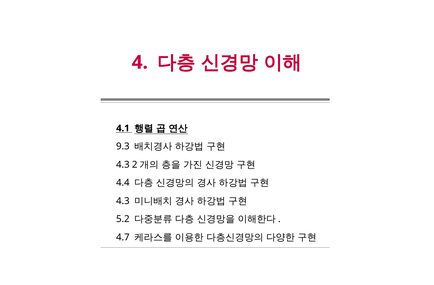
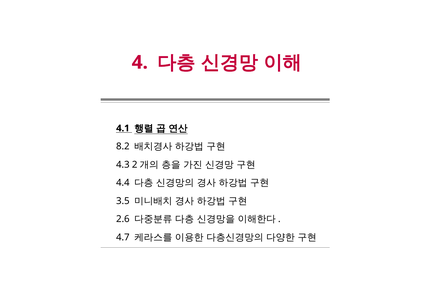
9.3: 9.3 -> 8.2 (123, 146)
4.3: 4.3 -> 3.5 (123, 201)
5.2: 5.2 -> 2.6 (123, 219)
